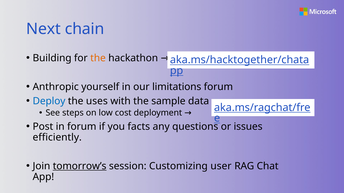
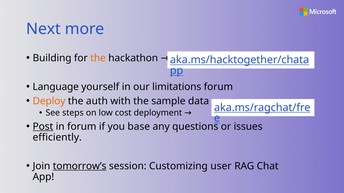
chain: chain -> more (85, 29)
Anthropic: Anthropic -> Language (56, 87)
Deploy colour: blue -> orange (49, 101)
uses: uses -> auth (97, 101)
Post underline: none -> present (43, 127)
facts: facts -> base (139, 127)
